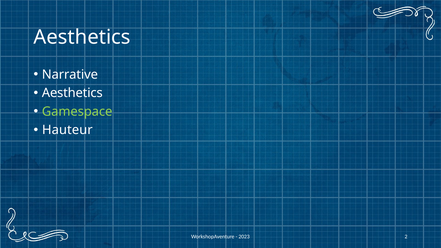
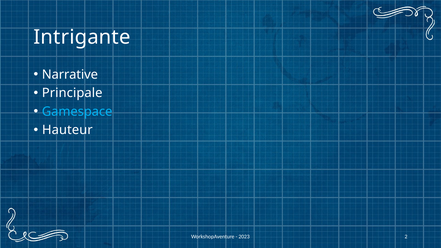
Aesthetics: Aesthetics -> Intrigante (82, 37)
Aesthetics: Aesthetics -> Principale (72, 93)
Gamespace colour: light green -> light blue (77, 112)
